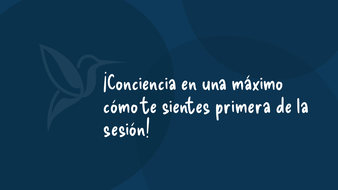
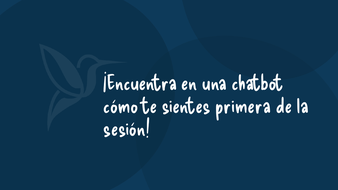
¡Conciencia: ¡Conciencia -> ¡Encuentra (140, 83)
máximo: máximo -> chatbot (257, 83)
